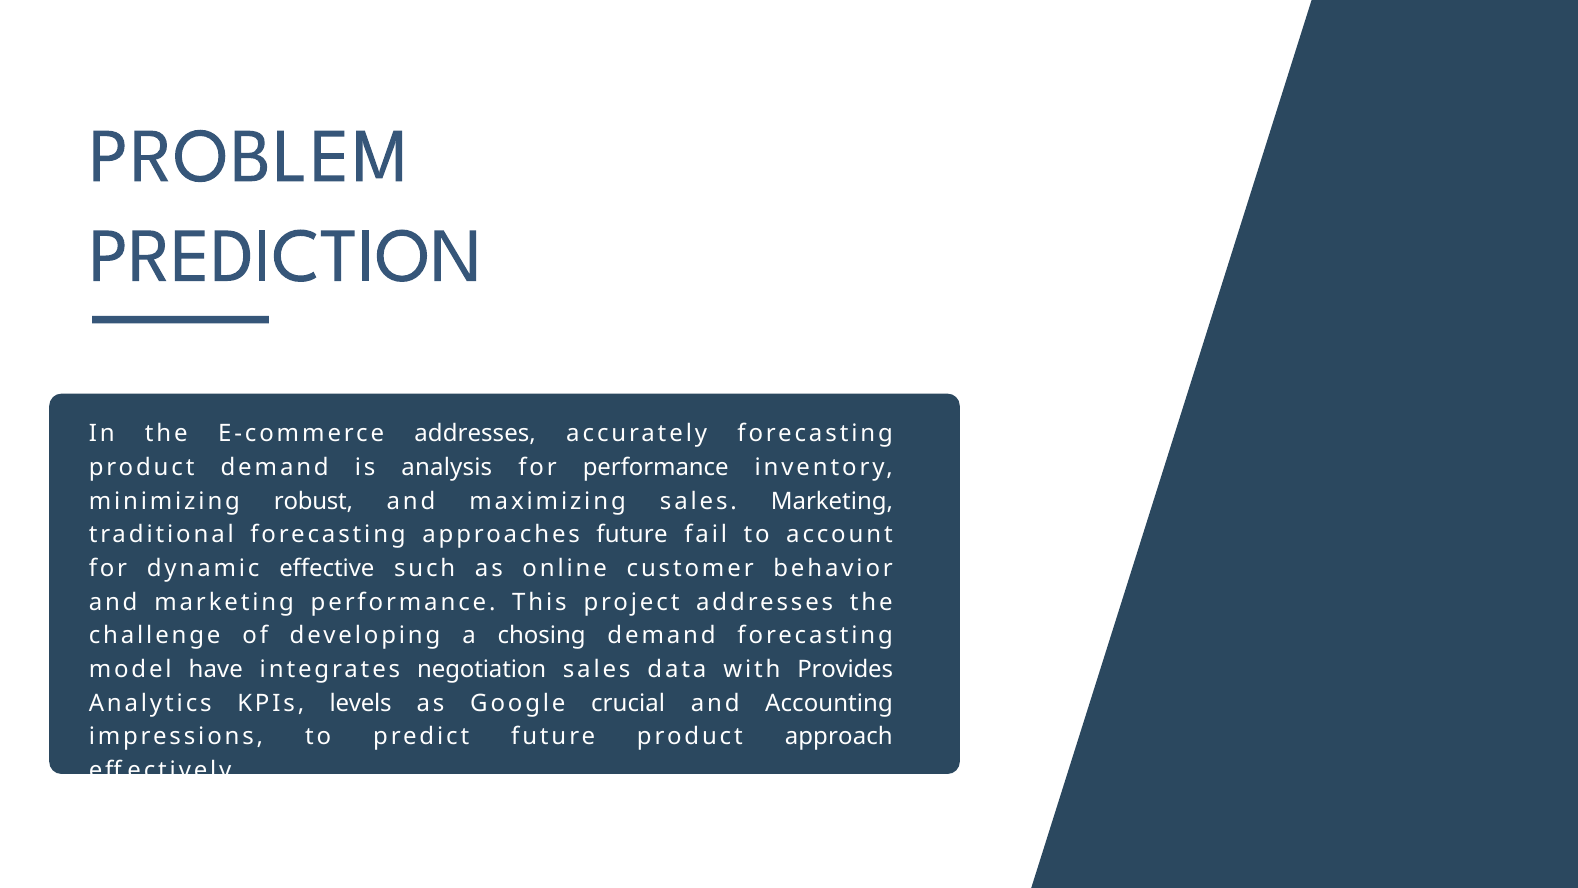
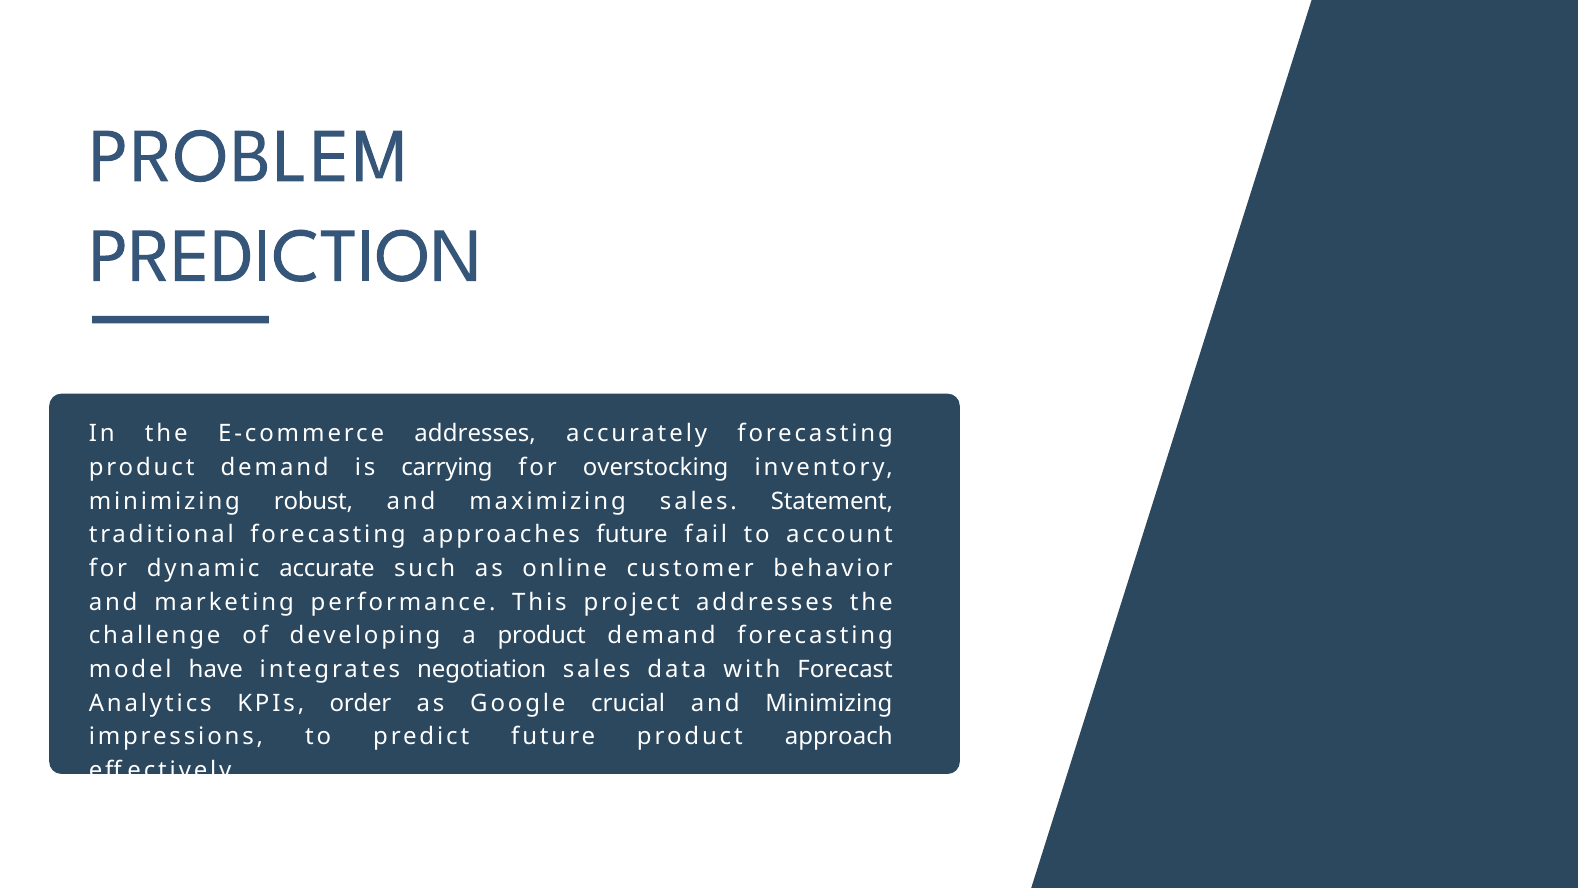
analysis: analysis -> carrying (447, 468)
for performance: performance -> overstocking (656, 468)
sales Marketing: Marketing -> Statement (832, 501)
effective: effective -> accurate (327, 568)
a chosing: chosing -> product (542, 636)
Provides: Provides -> Forecast (845, 669)
levels: levels -> order (361, 703)
and Accounting: Accounting -> Minimizing (829, 703)
